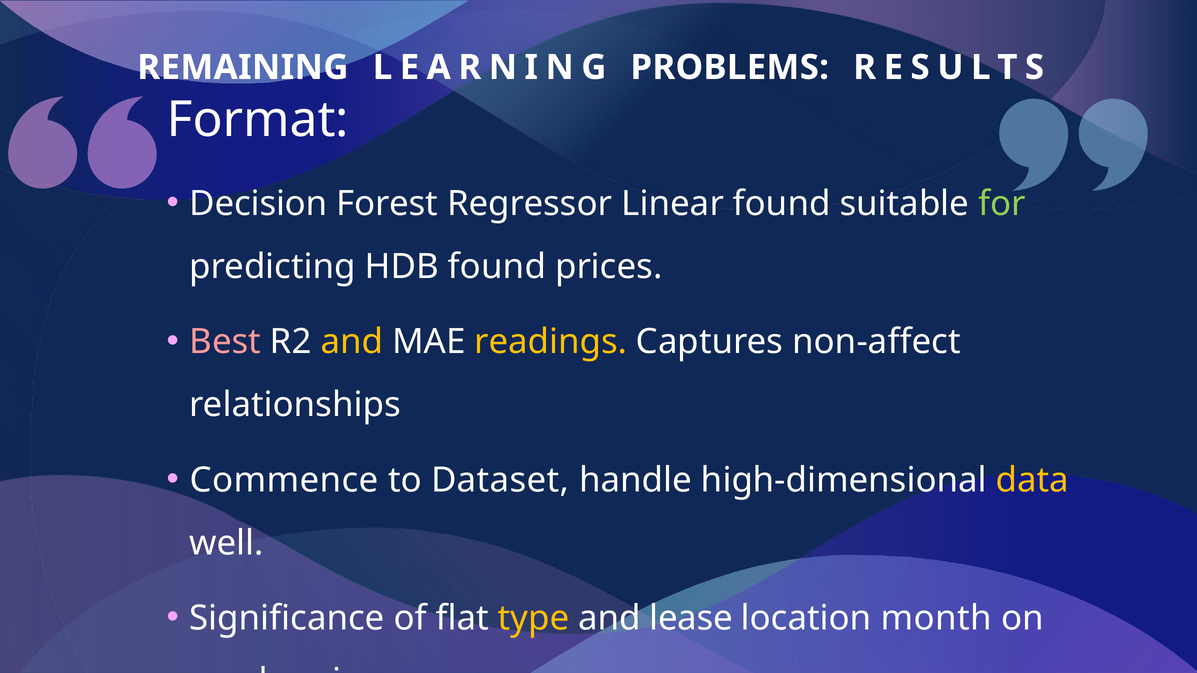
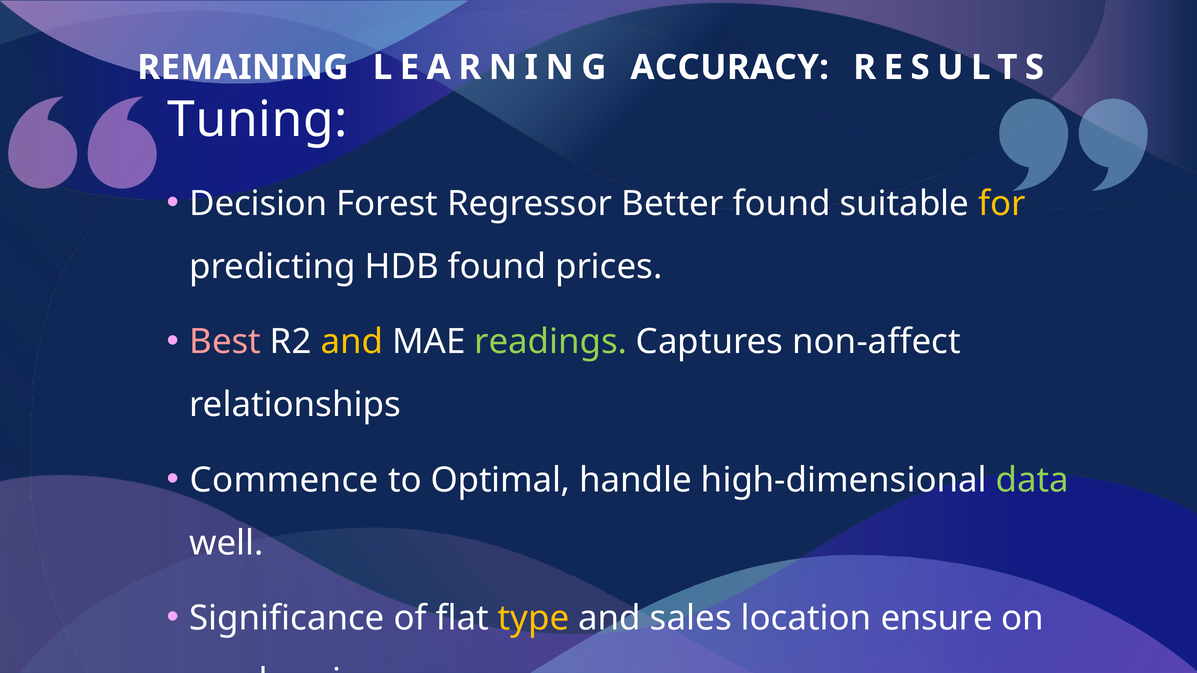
PROBLEMS: PROBLEMS -> ACCURACY (730, 67)
Format: Format -> Tuning (258, 120)
Linear: Linear -> Better (672, 204)
for colour: light green -> yellow (1002, 204)
readings colour: yellow -> light green (551, 342)
Dataset: Dataset -> Optimal (500, 480)
data colour: yellow -> light green (1032, 480)
lease: lease -> sales (691, 619)
month: month -> ensure (937, 619)
